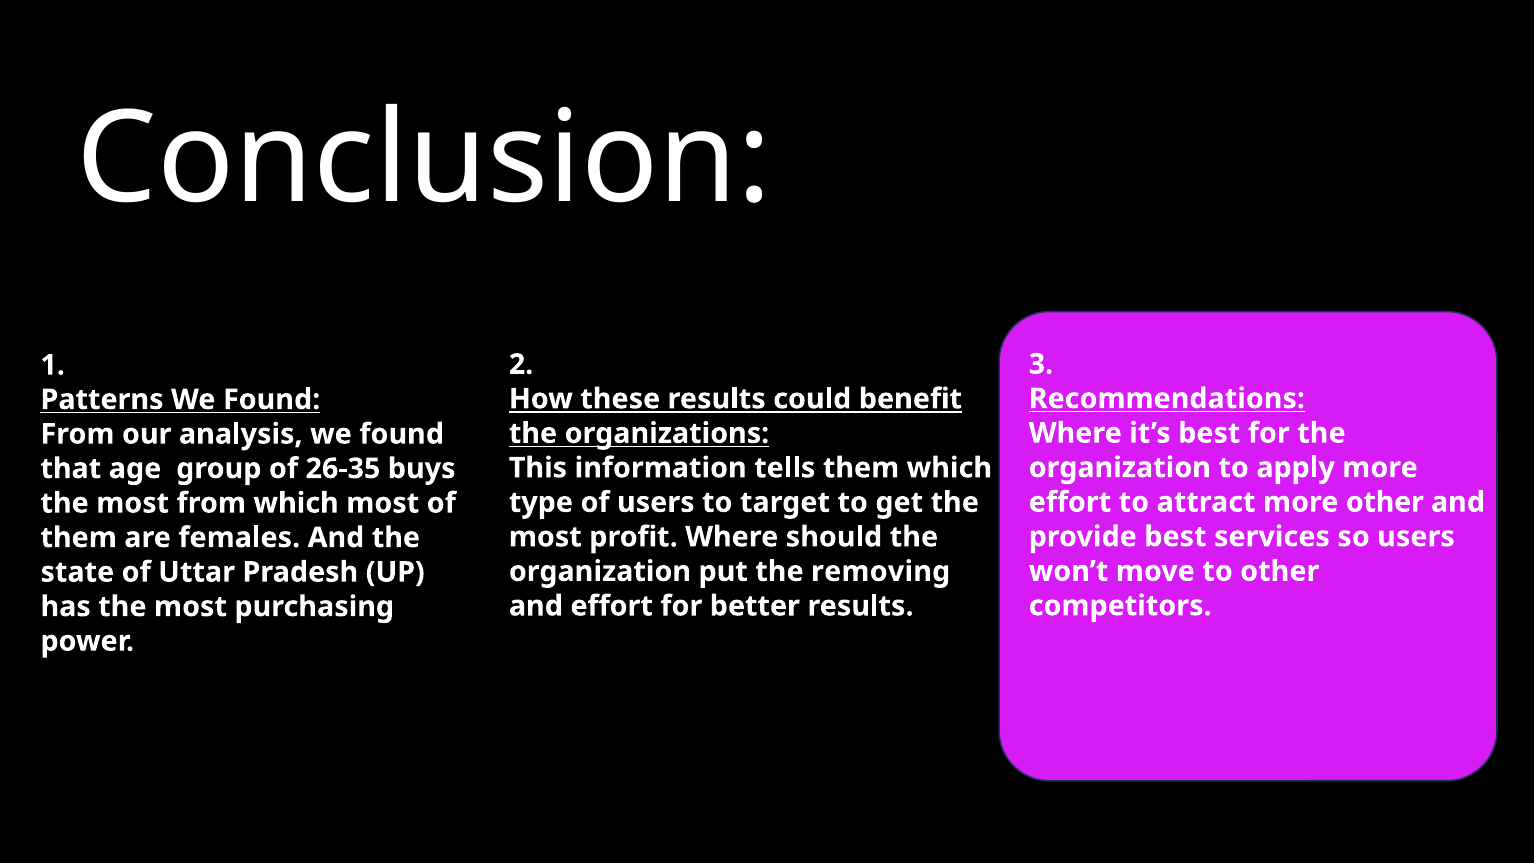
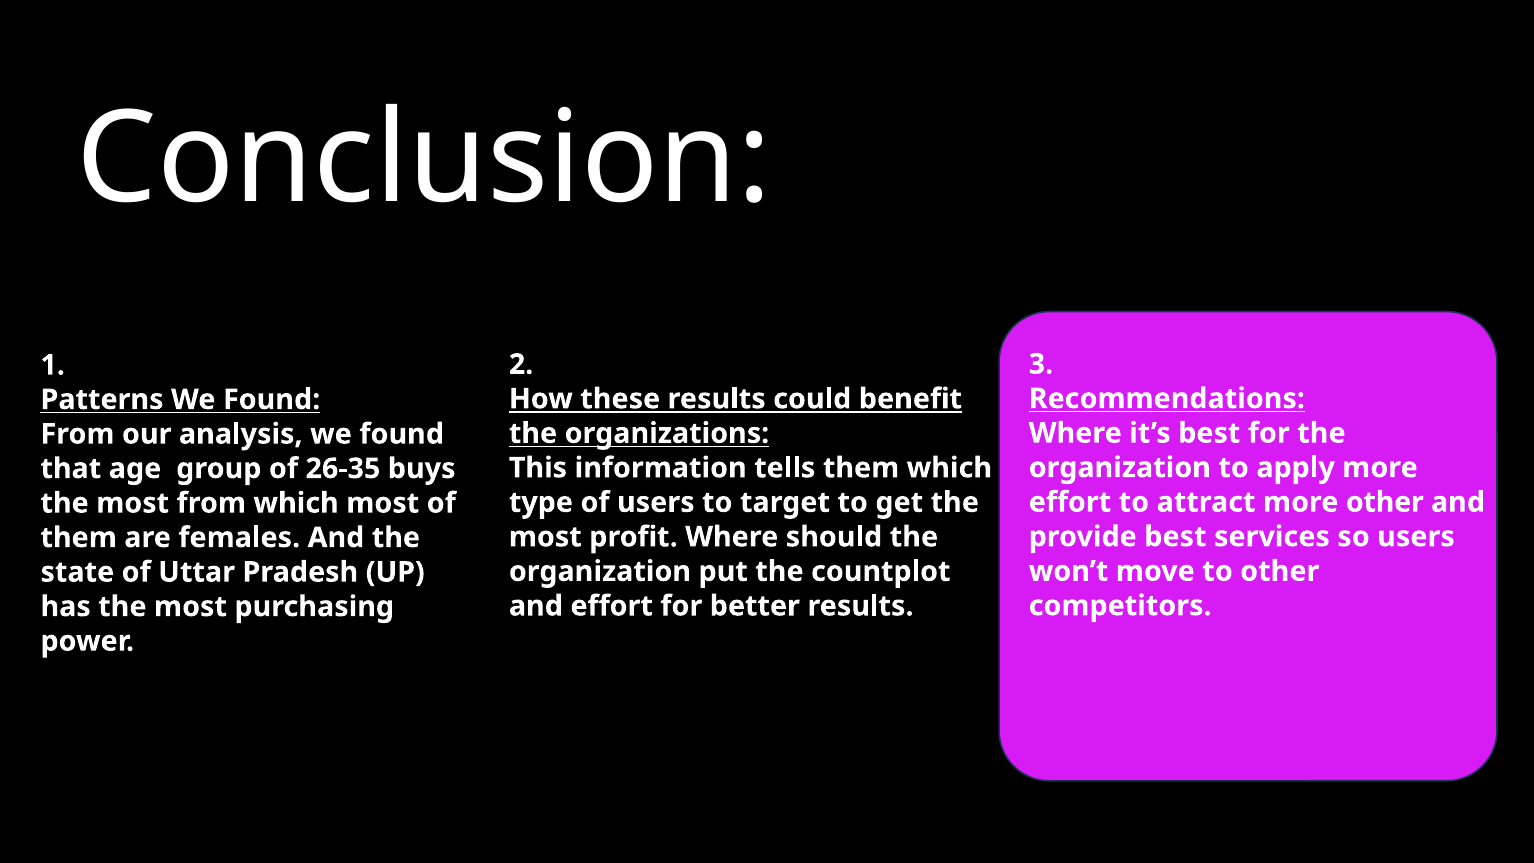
removing: removing -> countplot (881, 571)
